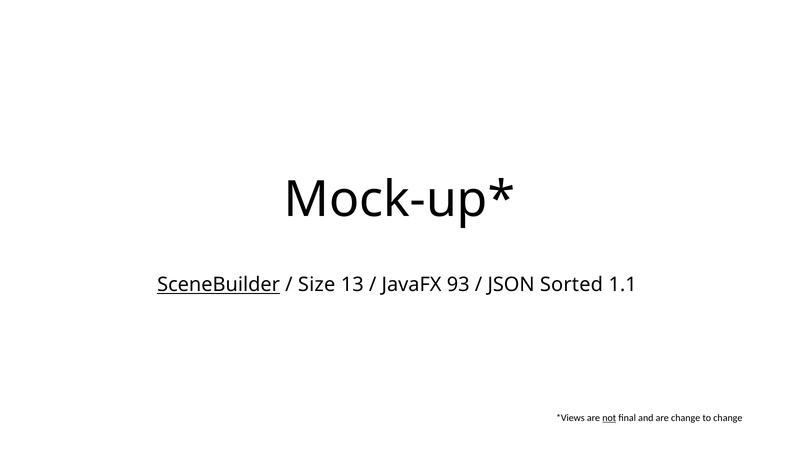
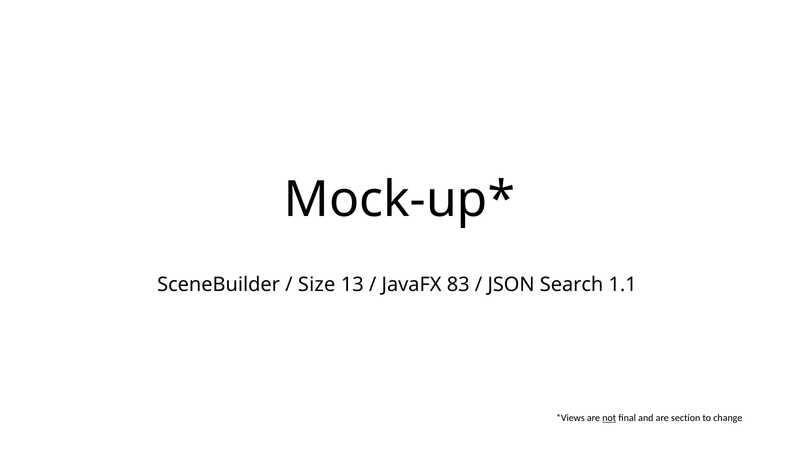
SceneBuilder underline: present -> none (219, 285)
93: 93 -> 83 (458, 285)
Sorted: Sorted -> Search (572, 285)
are change: change -> section (686, 418)
